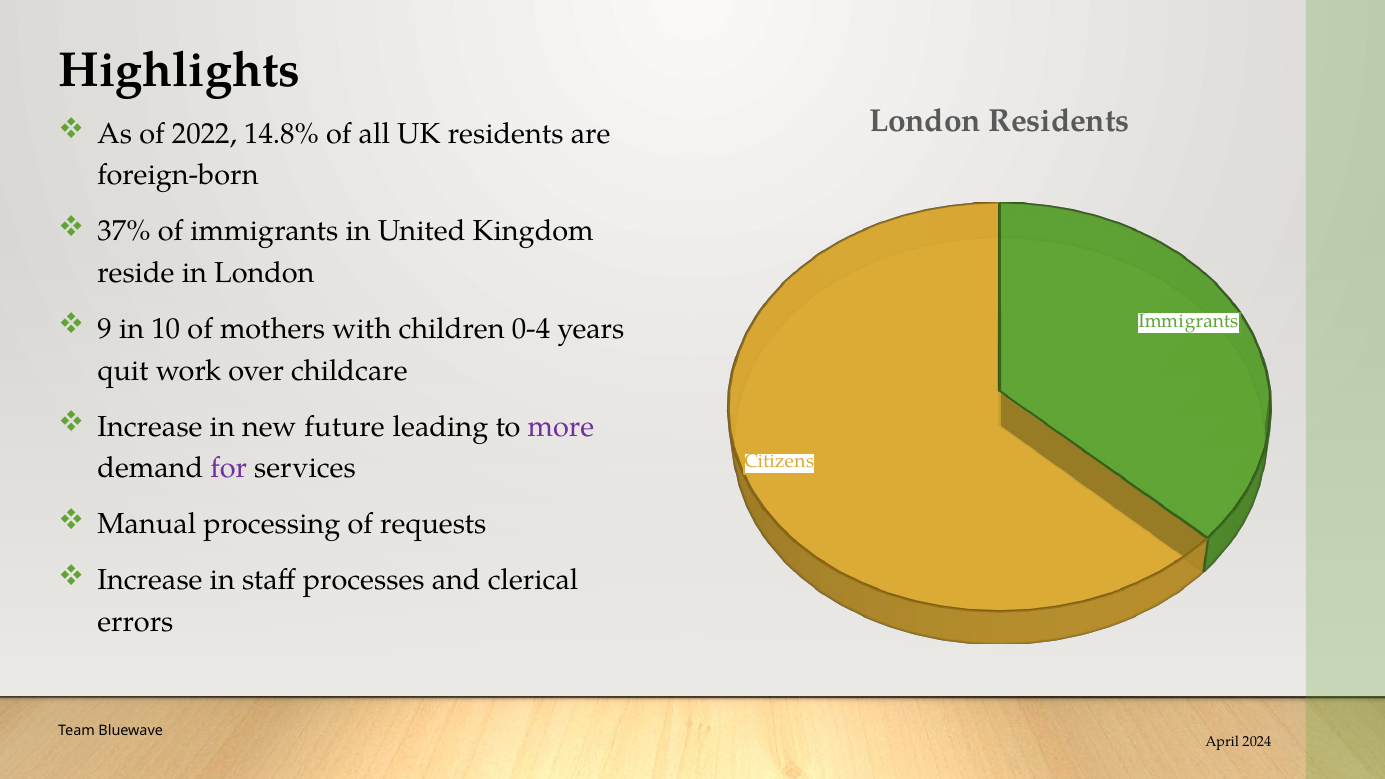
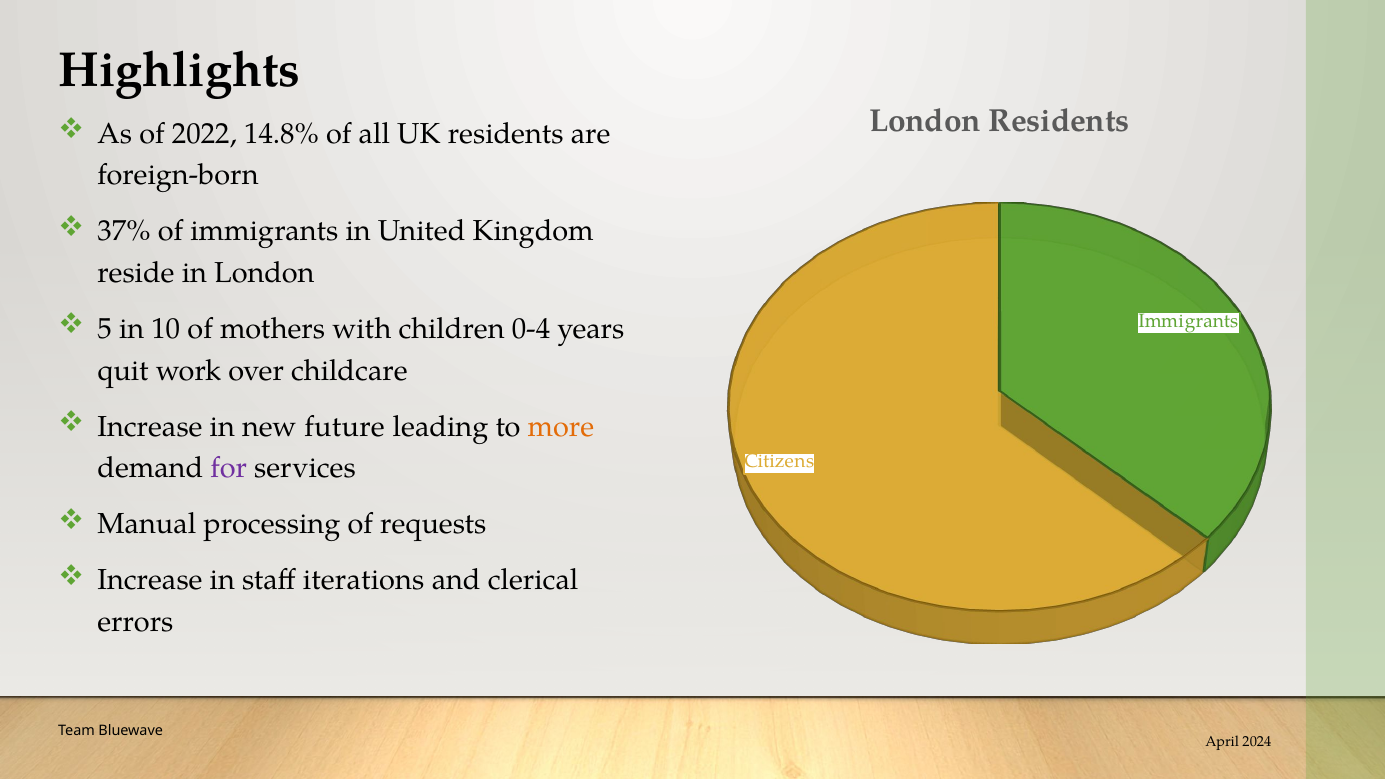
9: 9 -> 5 (105, 329)
more colour: purple -> orange (561, 427)
processes: processes -> iterations (364, 580)
